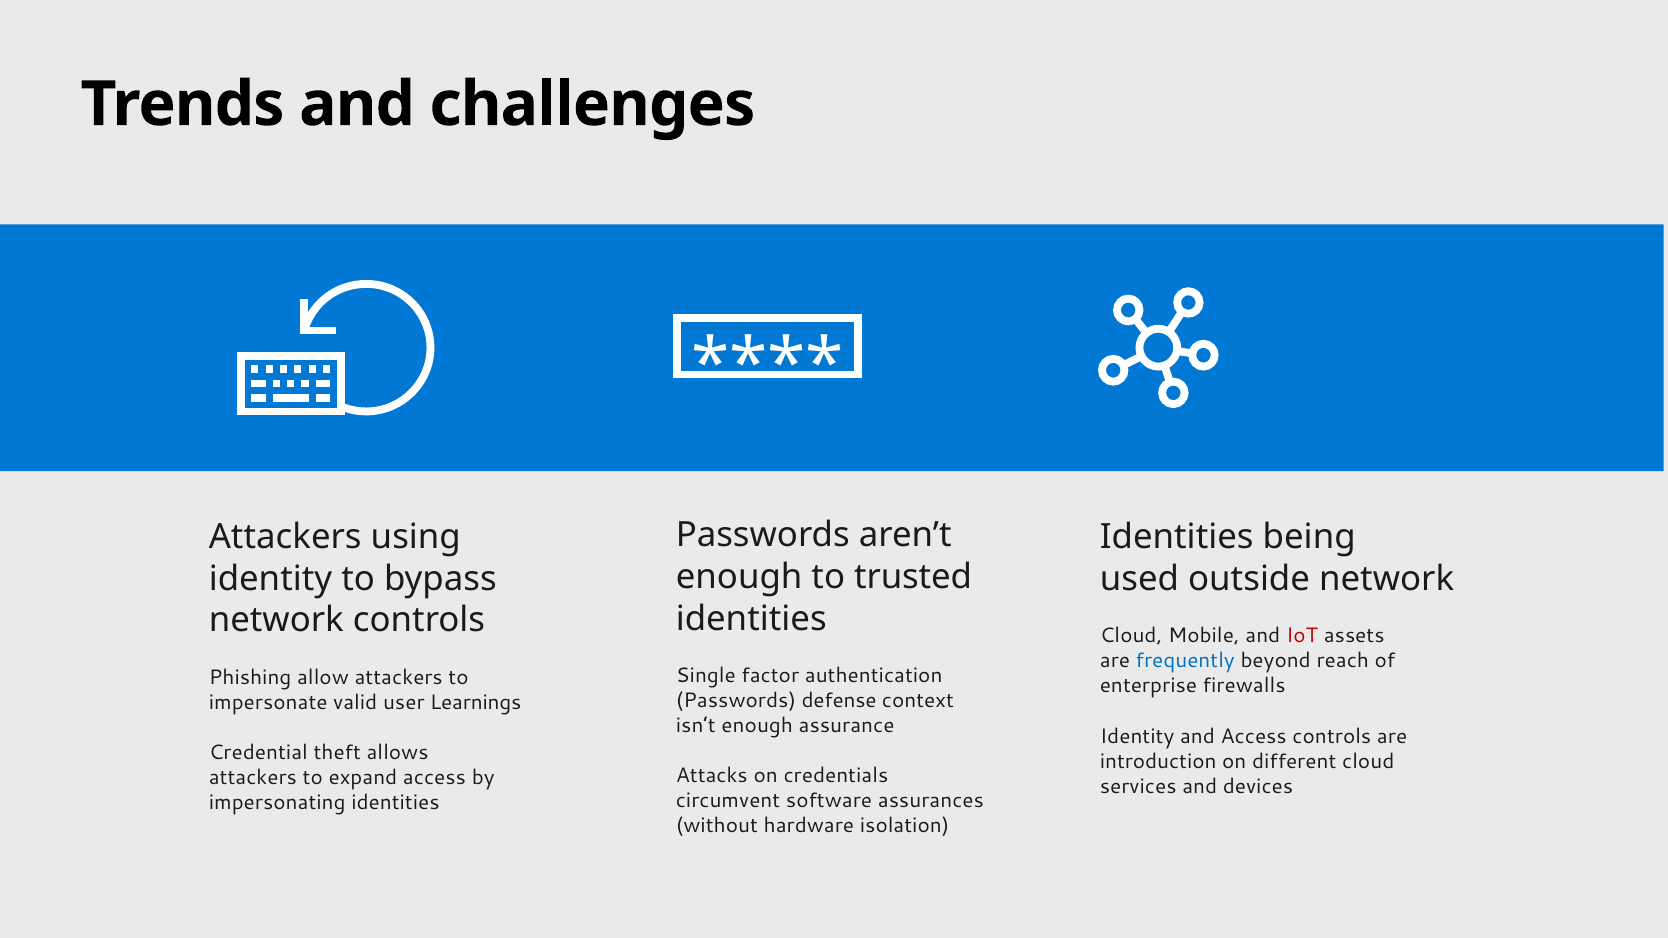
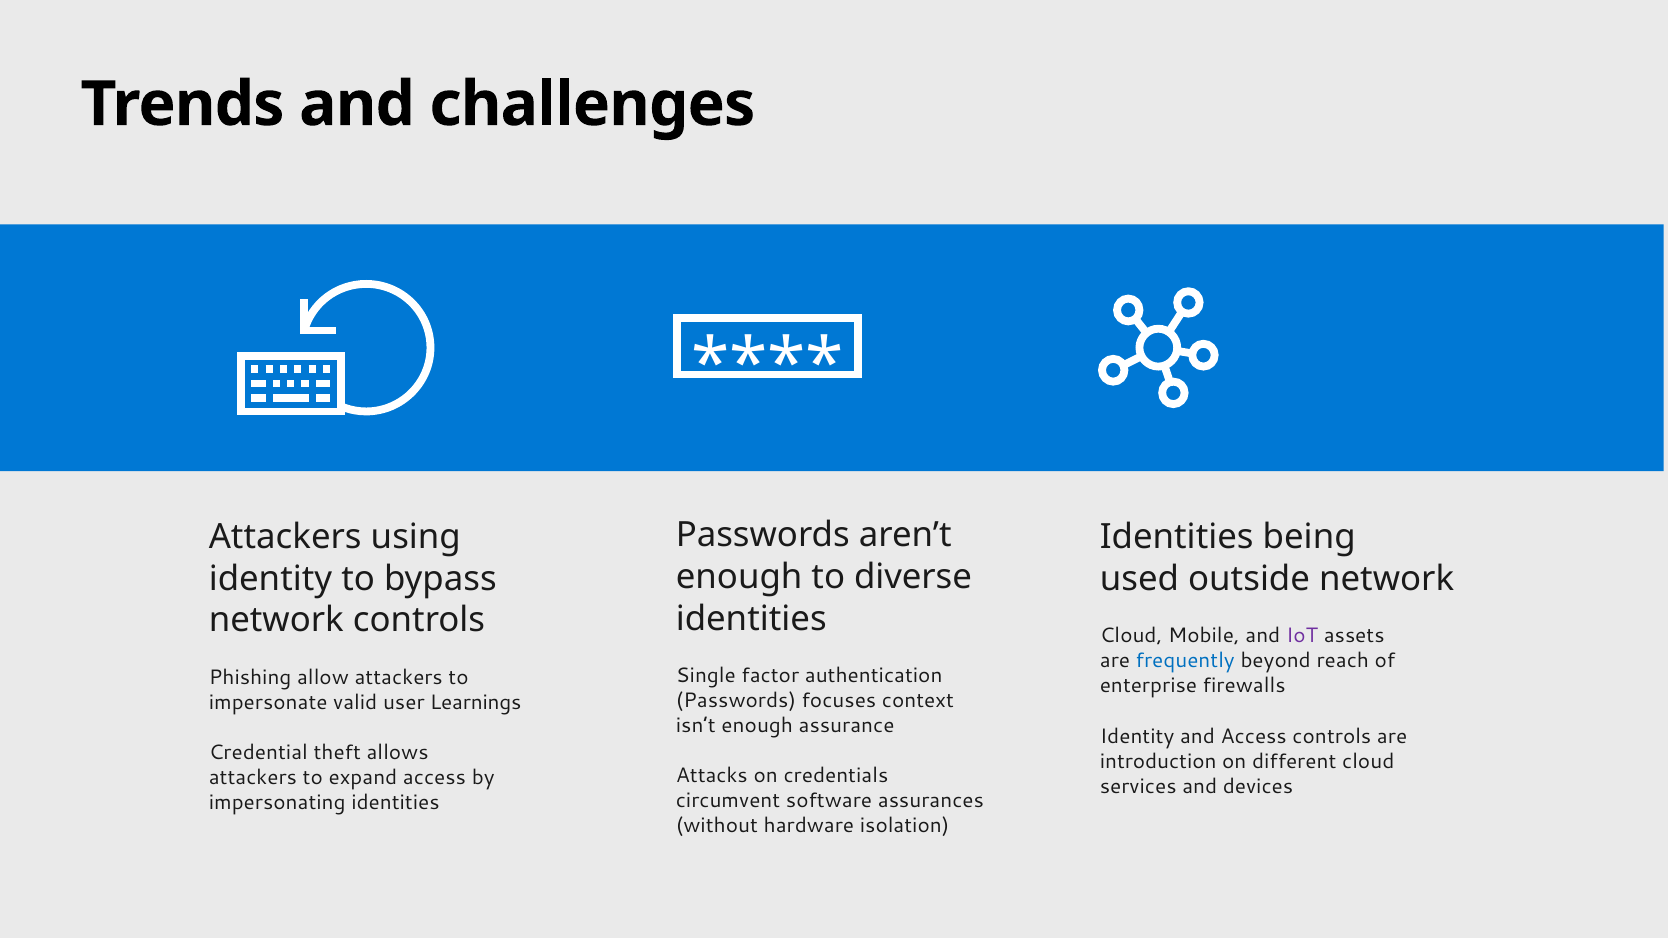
trusted: trusted -> diverse (913, 577)
IoT colour: red -> purple (1302, 636)
defense: defense -> focuses (839, 701)
